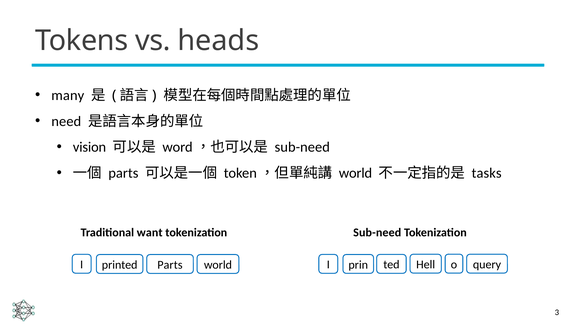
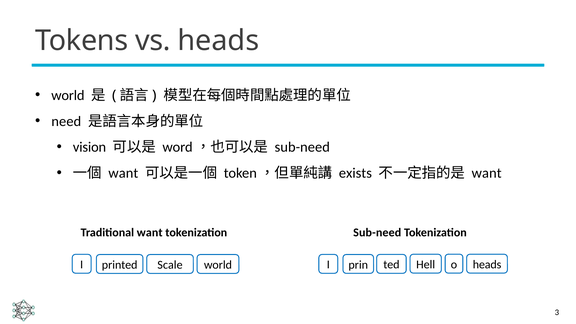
many: many -> world (68, 95)
parts: parts -> want (123, 173)
world: world -> exists (355, 173)
tasks: tasks -> want (487, 173)
Parts: Parts -> Scale (170, 265)
printed query: query -> heads (487, 264)
